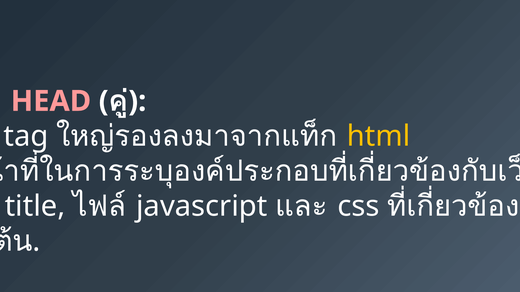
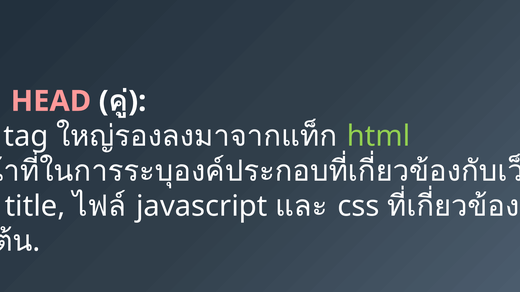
html colour: yellow -> light green (379, 136)
